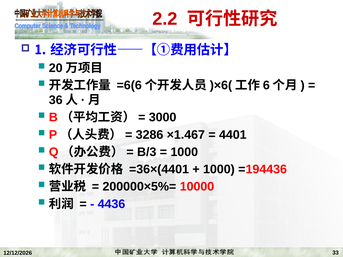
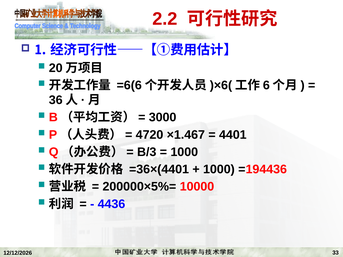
3286: 3286 -> 4720 (150, 135)
